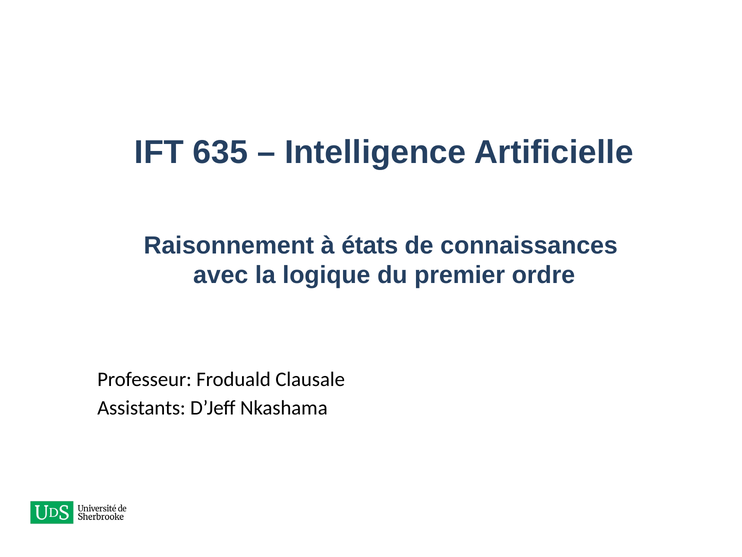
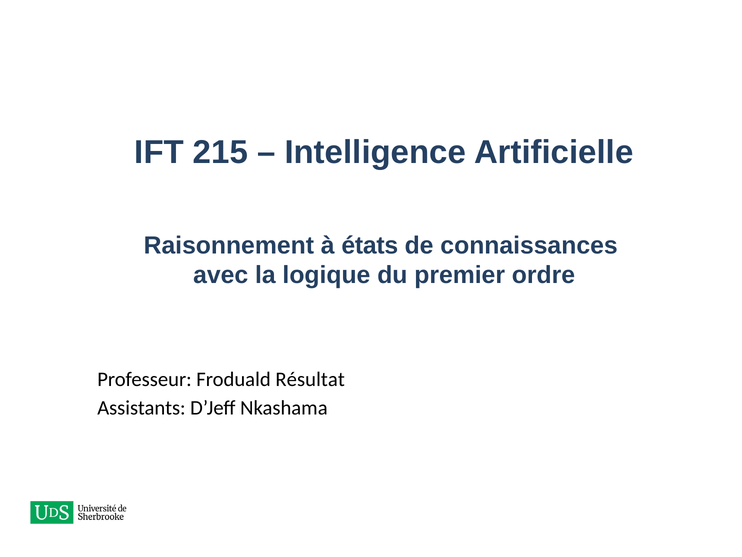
635: 635 -> 215 (220, 152)
Clausale: Clausale -> Résultat (310, 379)
